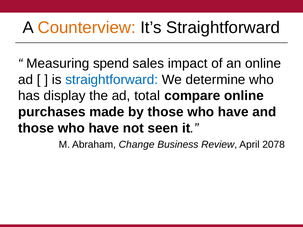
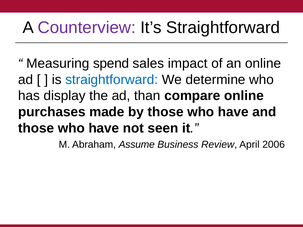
Counterview colour: orange -> purple (87, 28)
total: total -> than (147, 96)
Change: Change -> Assume (137, 145)
2078: 2078 -> 2006 (274, 145)
